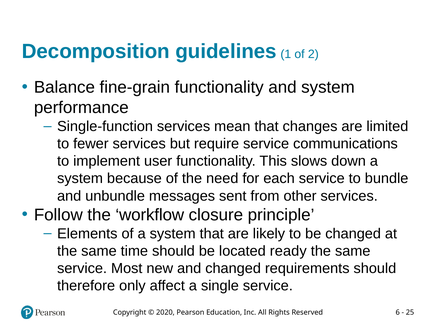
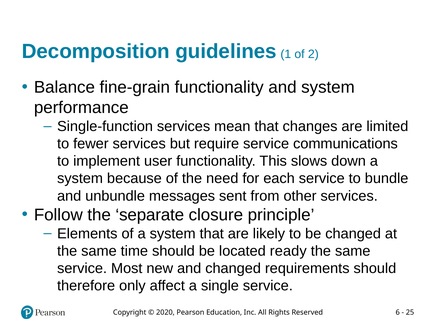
workflow: workflow -> separate (150, 215)
